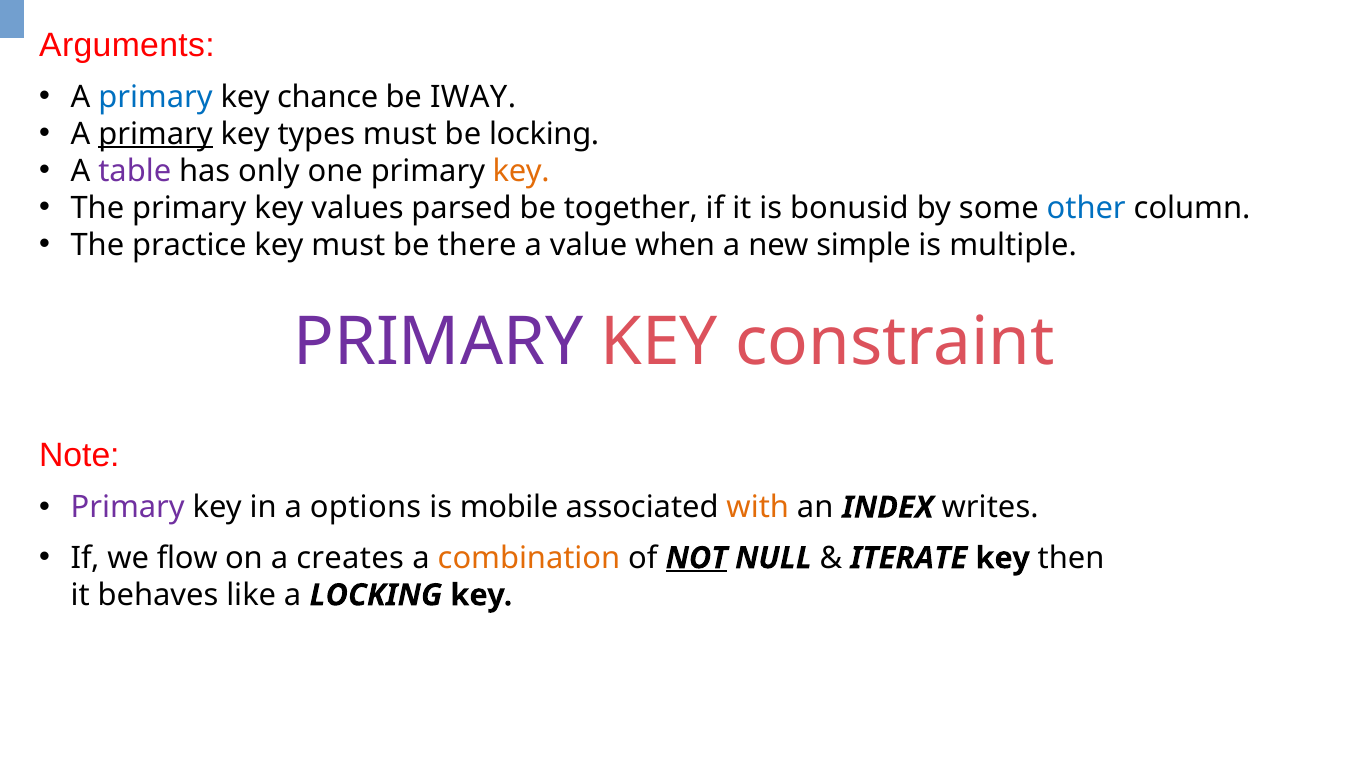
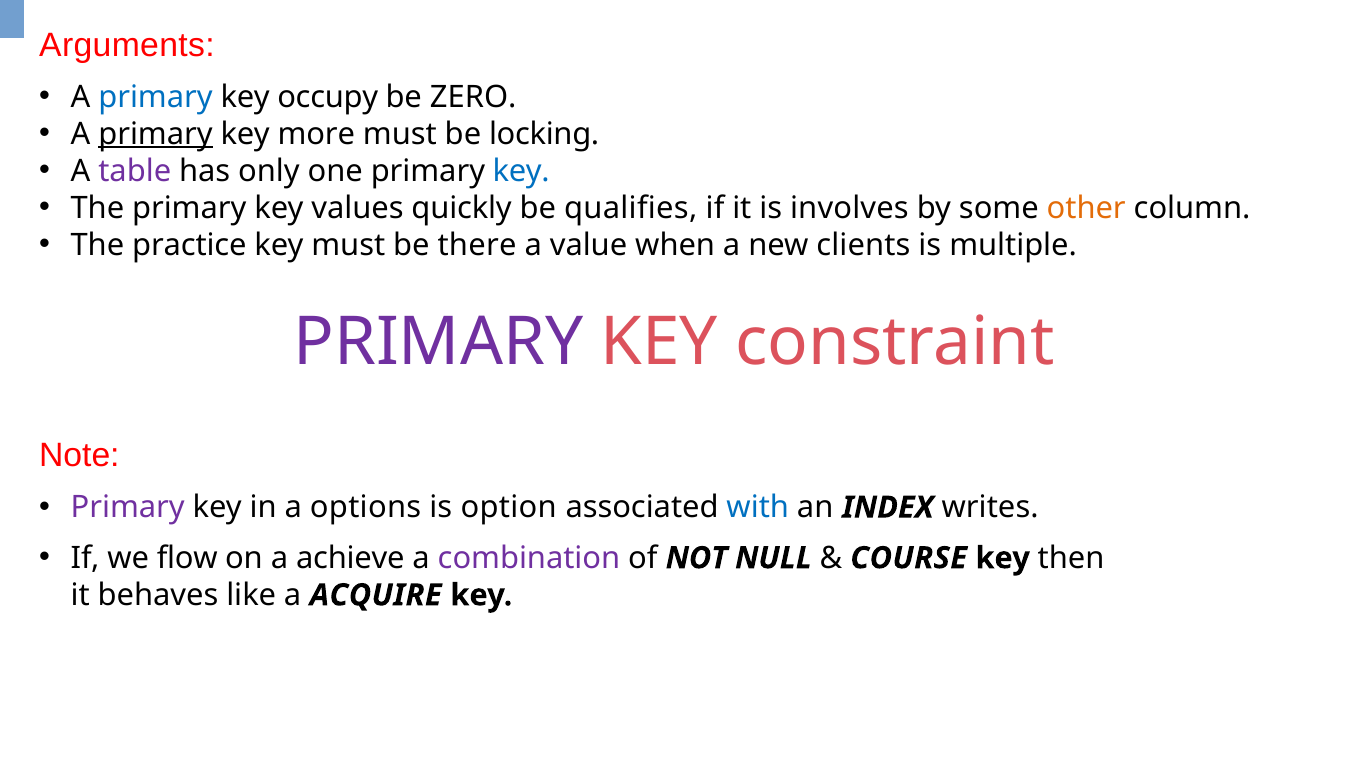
chance: chance -> occupy (328, 97)
IWAY: IWAY -> ZERO (473, 97)
types: types -> more (316, 134)
key colour: orange -> blue (521, 171)
parsed: parsed -> quickly (462, 208)
together: together -> qualifies (631, 208)
bonusid: bonusid -> involves (849, 208)
other colour: blue -> orange (1086, 208)
simple: simple -> clients (863, 245)
mobile: mobile -> option (509, 507)
with colour: orange -> blue (758, 507)
creates: creates -> achieve (350, 558)
combination colour: orange -> purple (529, 558)
NOT underline: present -> none (697, 558)
ITERATE: ITERATE -> COURSE (909, 558)
a LOCKING: LOCKING -> ACQUIRE (376, 595)
